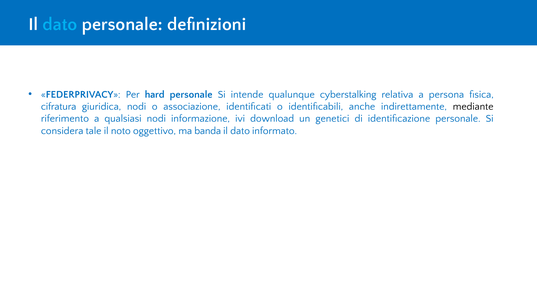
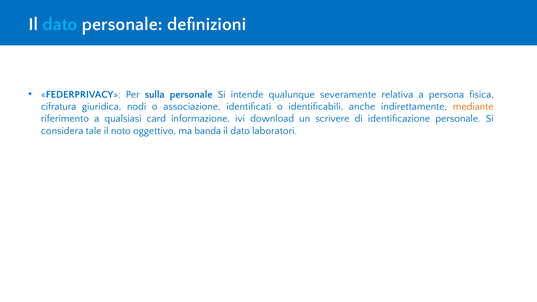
hard: hard -> sulla (155, 94)
cyberstalking: cyberstalking -> severamente (348, 94)
mediante colour: black -> orange (473, 107)
qualsiasi nodi: nodi -> card (156, 119)
genetici: genetici -> scrivere (332, 119)
informato: informato -> laboratori (275, 131)
